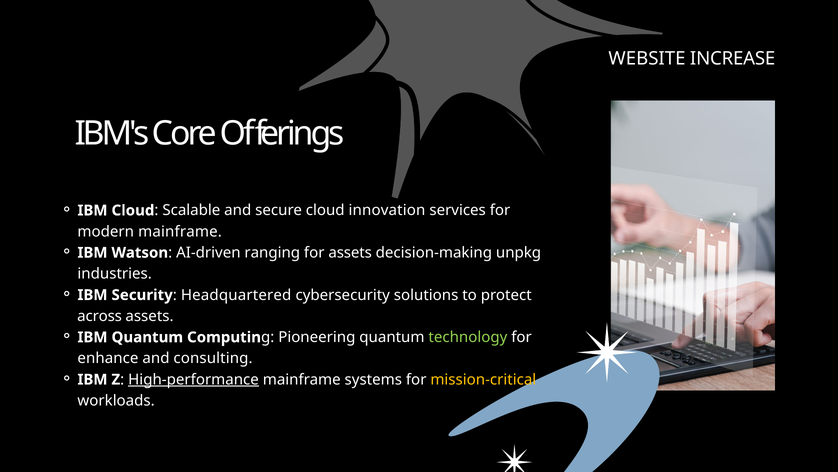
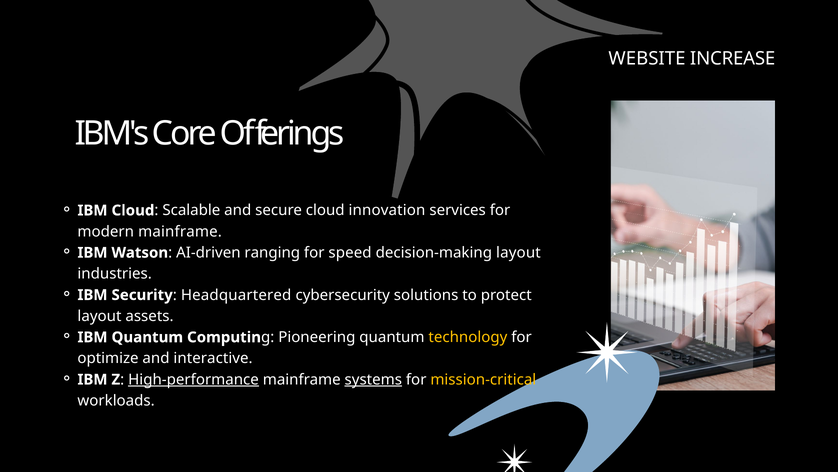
for assets: assets -> speed (350, 252)
decision-making unpkg: unpkg -> layout (518, 252)
across: across -> layout (100, 316)
technology colour: light green -> yellow (468, 337)
enhance: enhance -> optimize (108, 358)
consulting: consulting -> interactive (213, 358)
systems underline: none -> present (373, 379)
